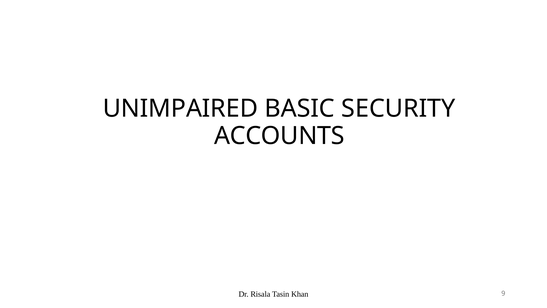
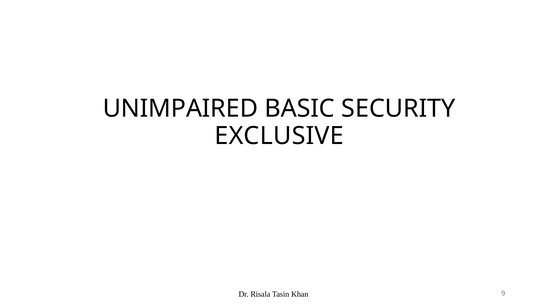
ACCOUNTS: ACCOUNTS -> EXCLUSIVE (279, 136)
